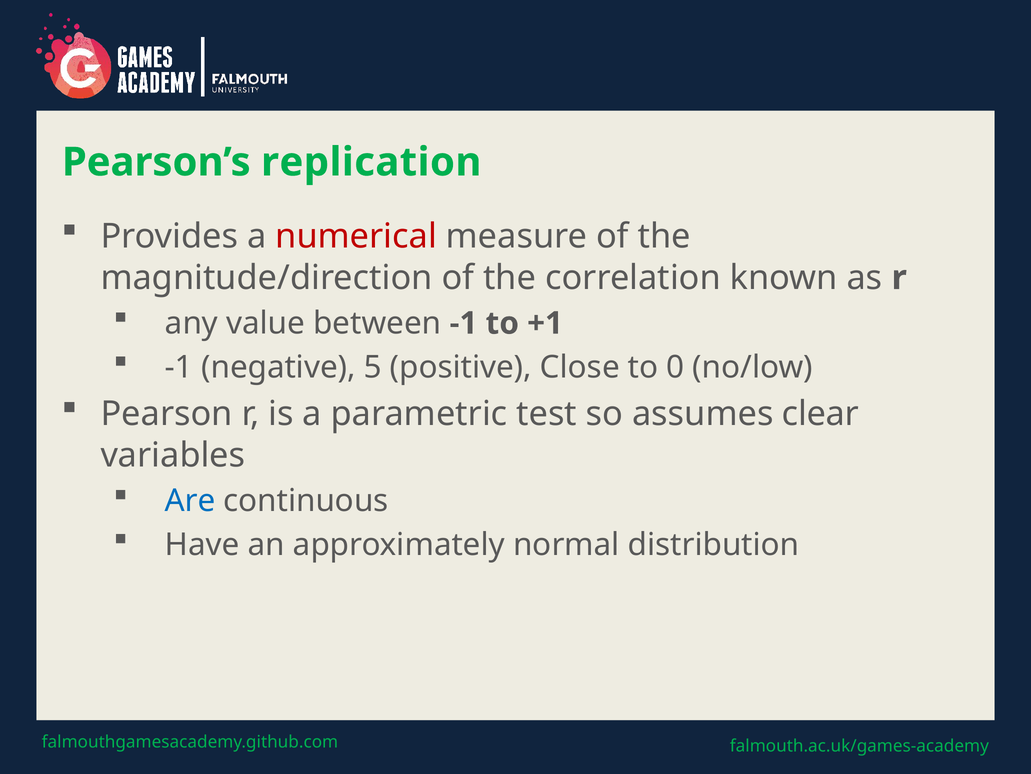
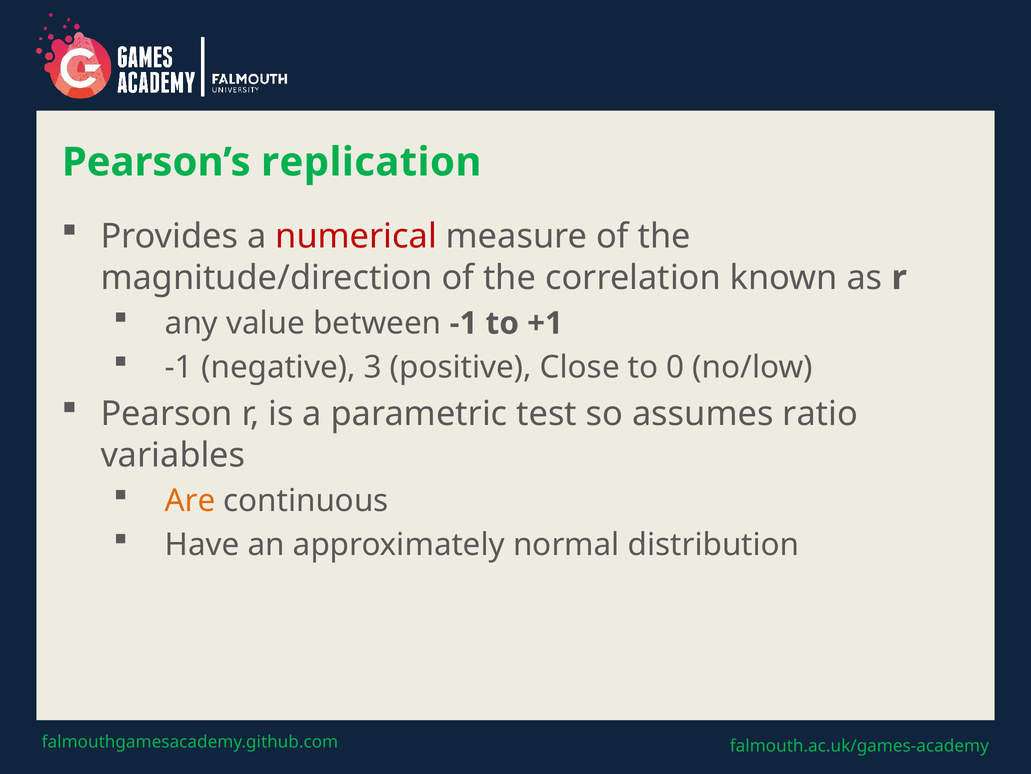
5: 5 -> 3 (373, 367)
clear: clear -> ratio (820, 414)
Are colour: blue -> orange (190, 500)
